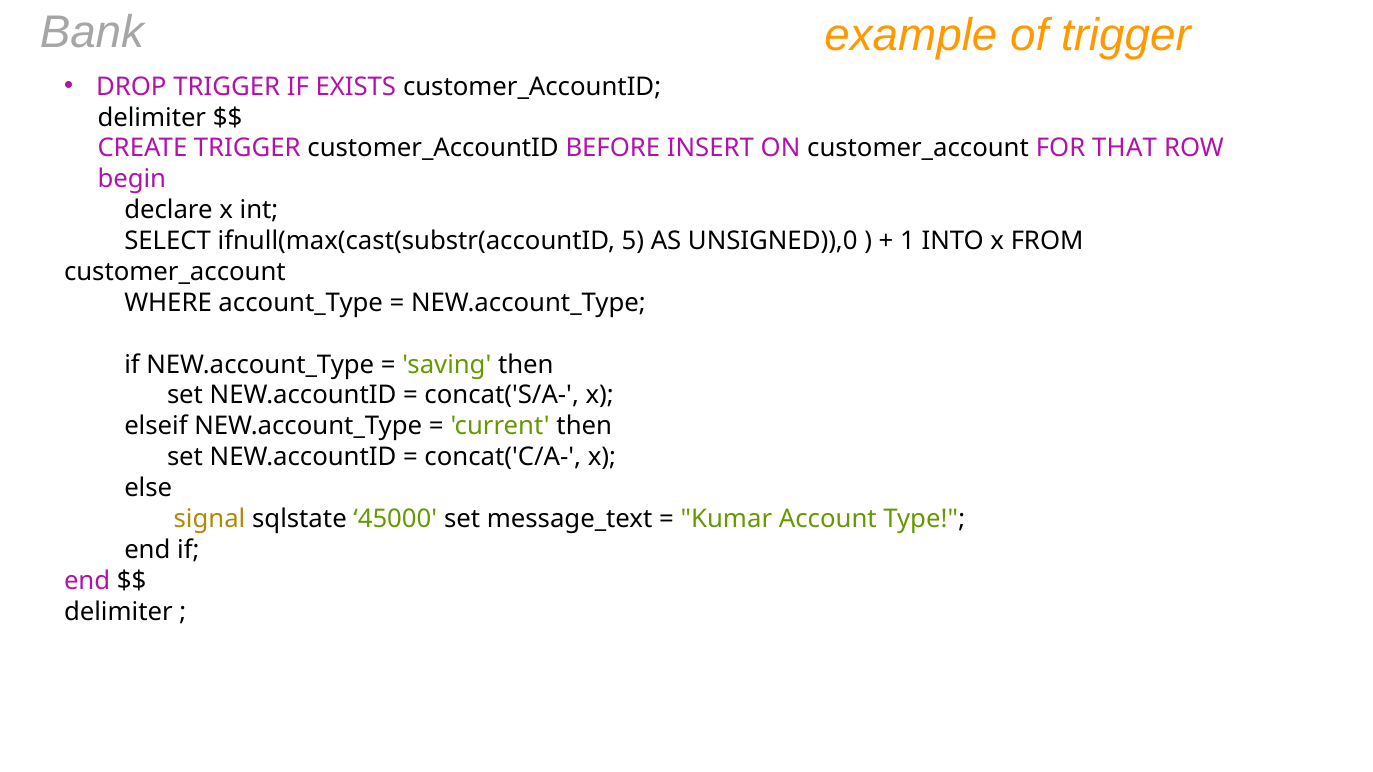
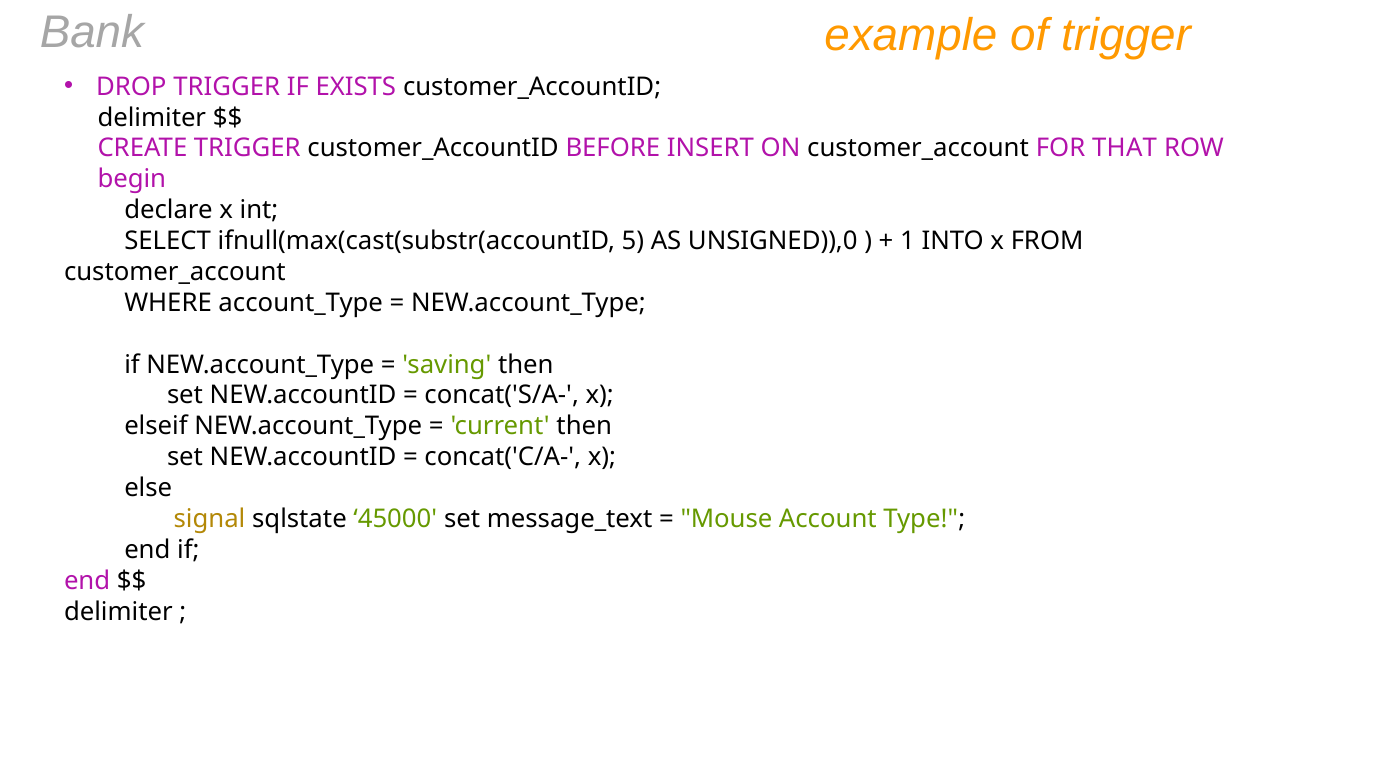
Kumar: Kumar -> Mouse (726, 519)
